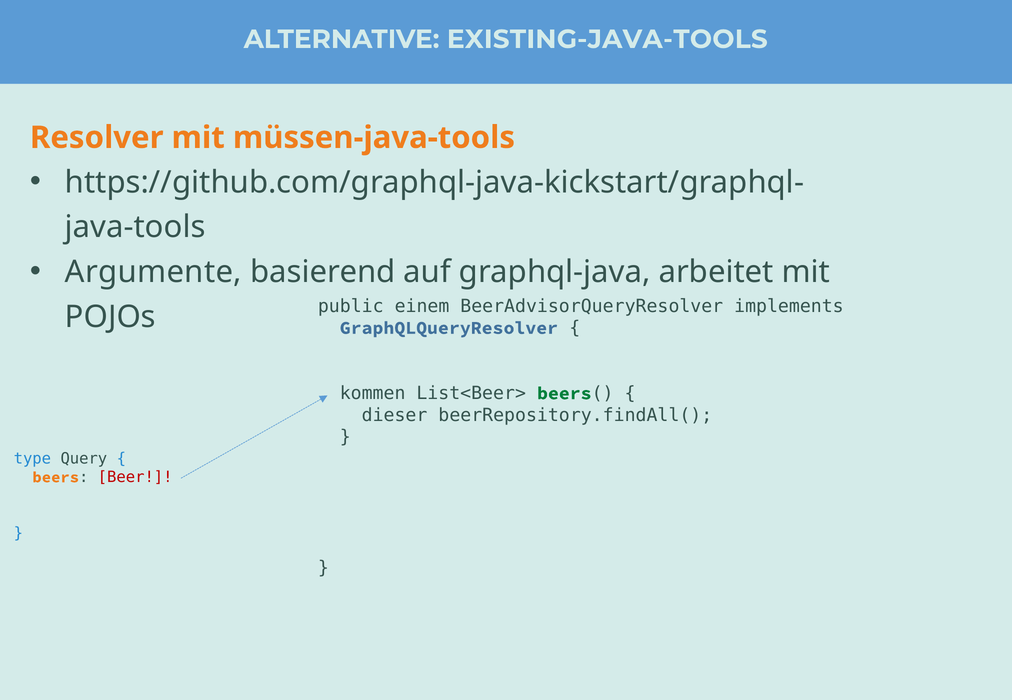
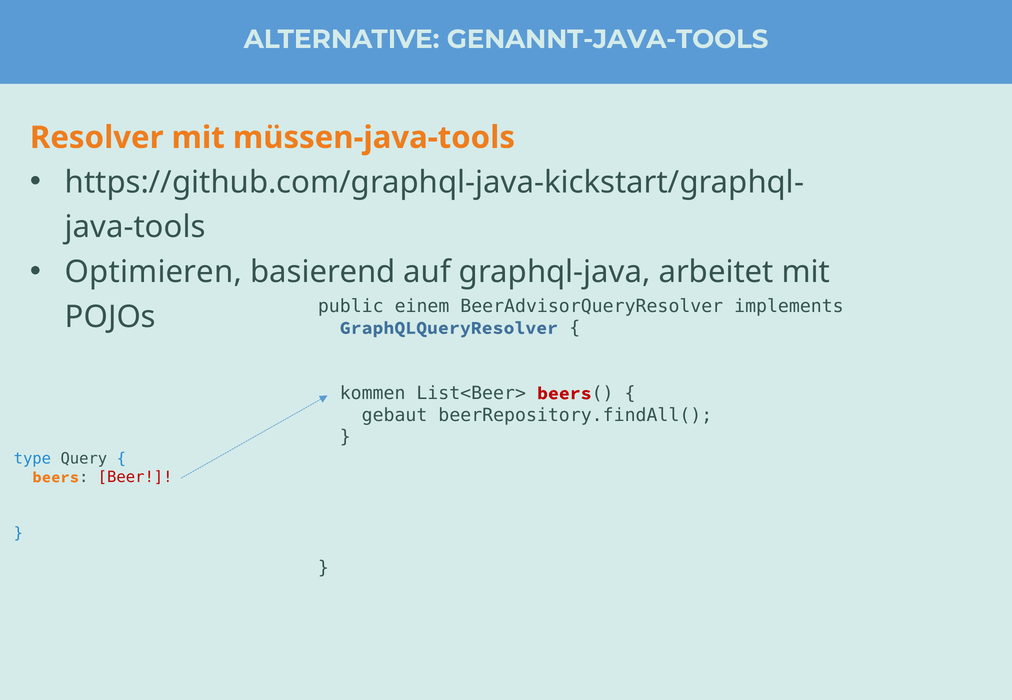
EXISTING-JAVA-TOOLS: EXISTING-JAVA-TOOLS -> GENANNT-JAVA-TOOLS (608, 39)
Argumente: Argumente -> Optimieren (153, 272)
beers colour: green -> red (564, 394)
dieser: dieser -> gebaut (395, 415)
